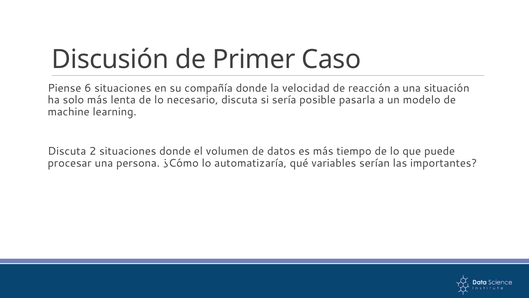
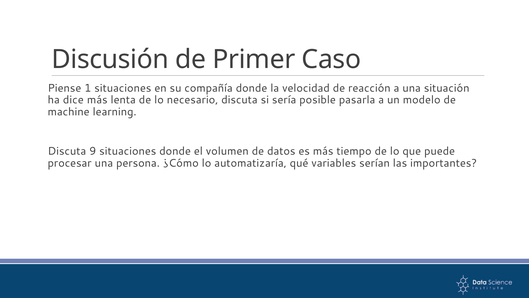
6: 6 -> 1 (88, 88)
solo: solo -> dice (73, 100)
2: 2 -> 9 (93, 151)
